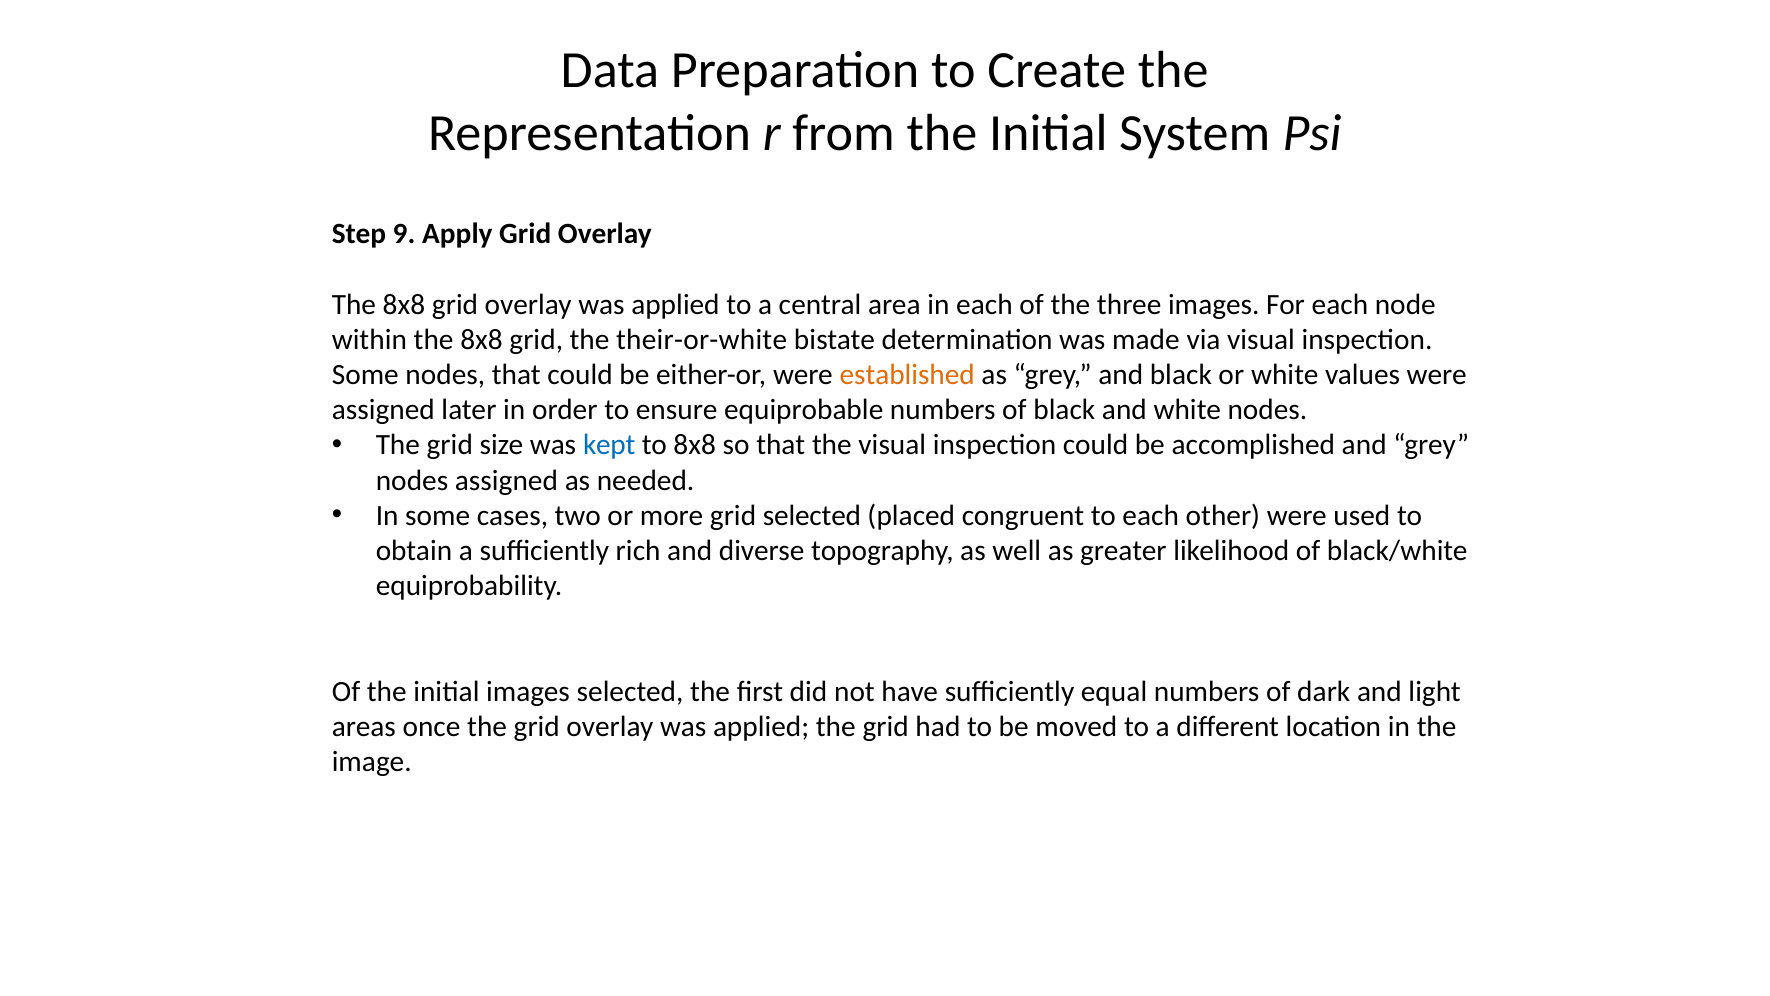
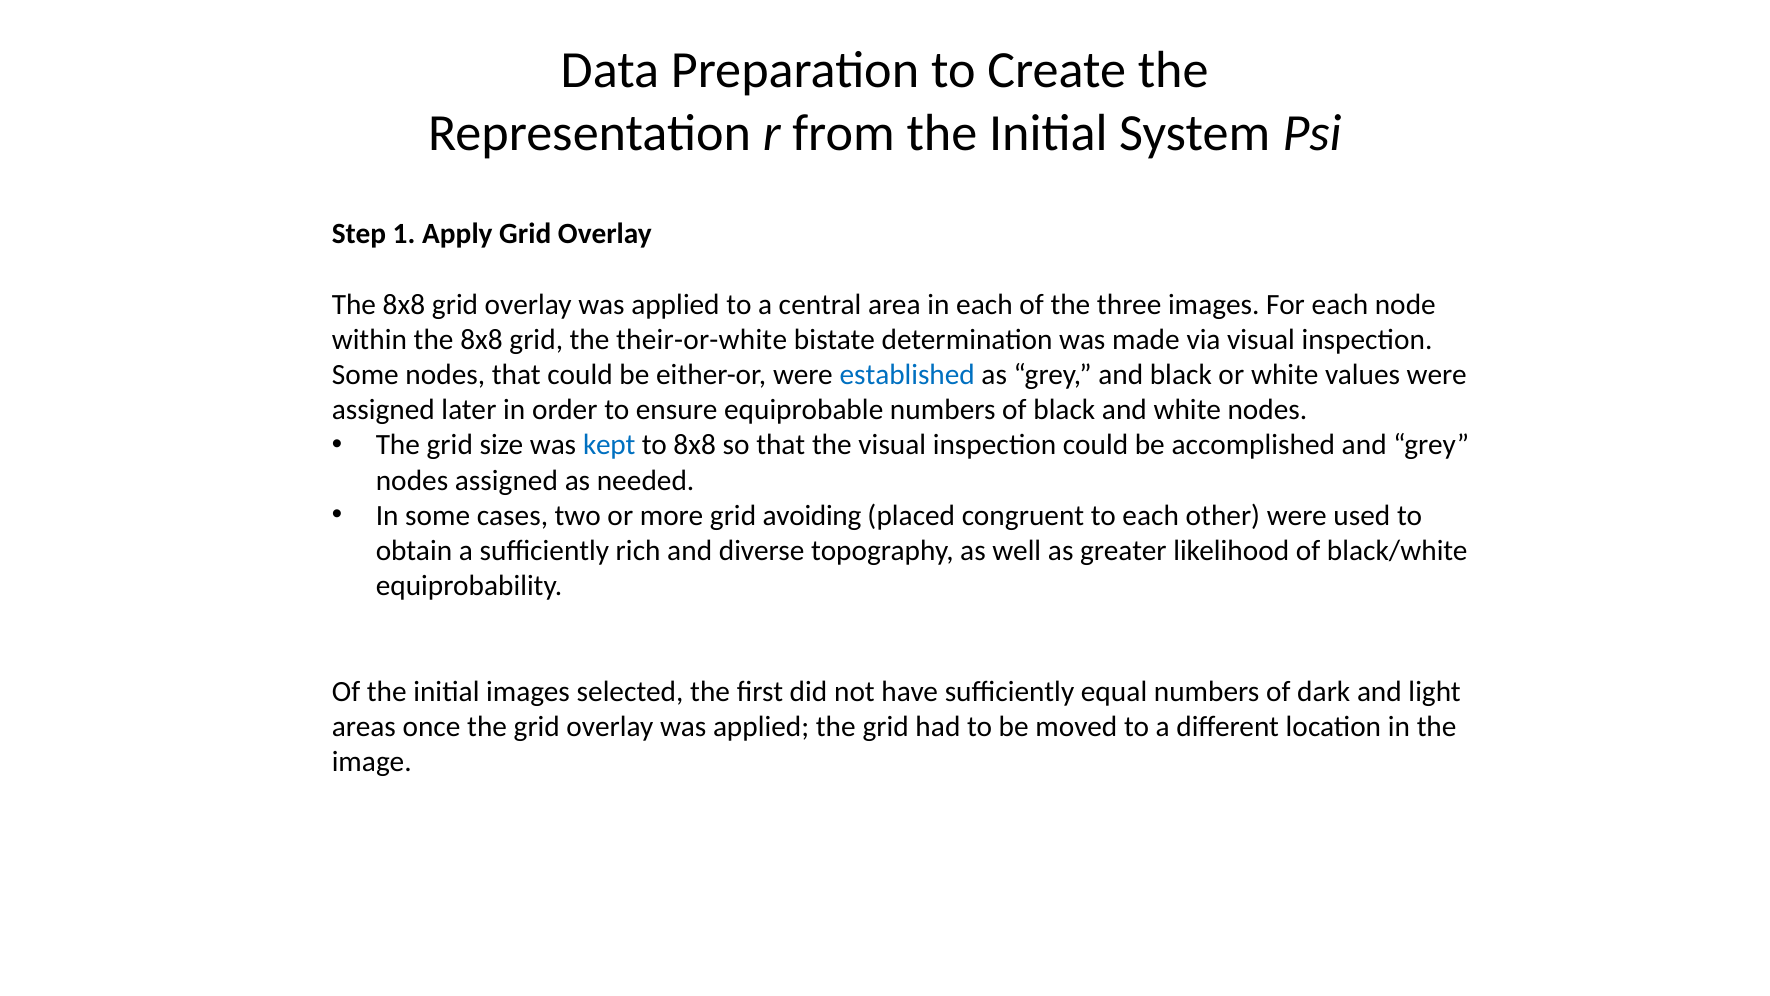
9: 9 -> 1 (404, 234)
established colour: orange -> blue (907, 375)
grid selected: selected -> avoiding (812, 515)
